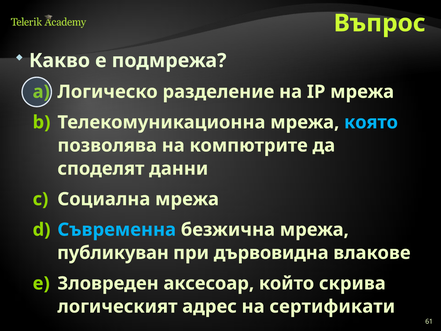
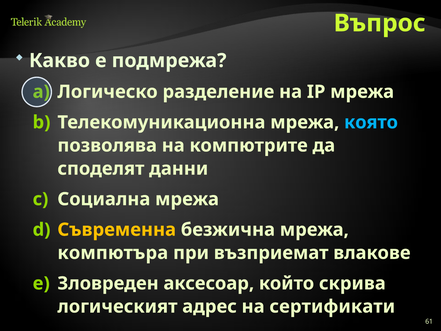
Съвременна colour: light blue -> yellow (117, 230)
публикуван: публикуван -> компютъра (113, 253)
дървовидна: дървовидна -> възприемат (271, 253)
